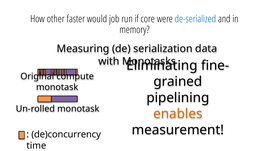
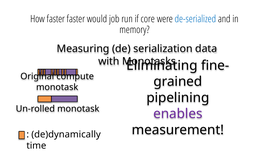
How other: other -> faster (56, 19)
enables colour: orange -> purple (178, 114)
de)concurrency: de)concurrency -> de)dynamically (66, 135)
